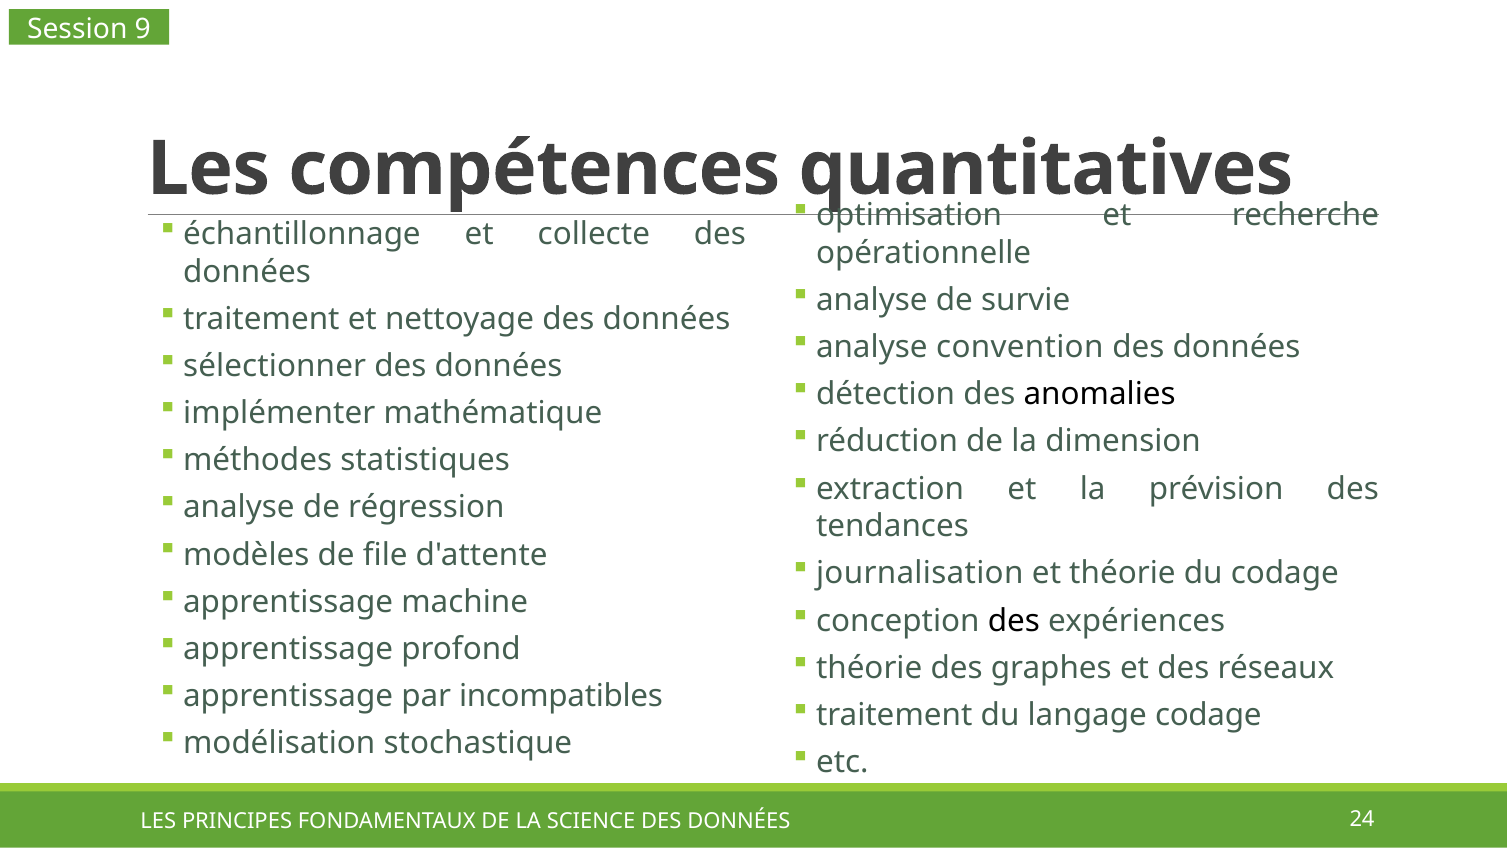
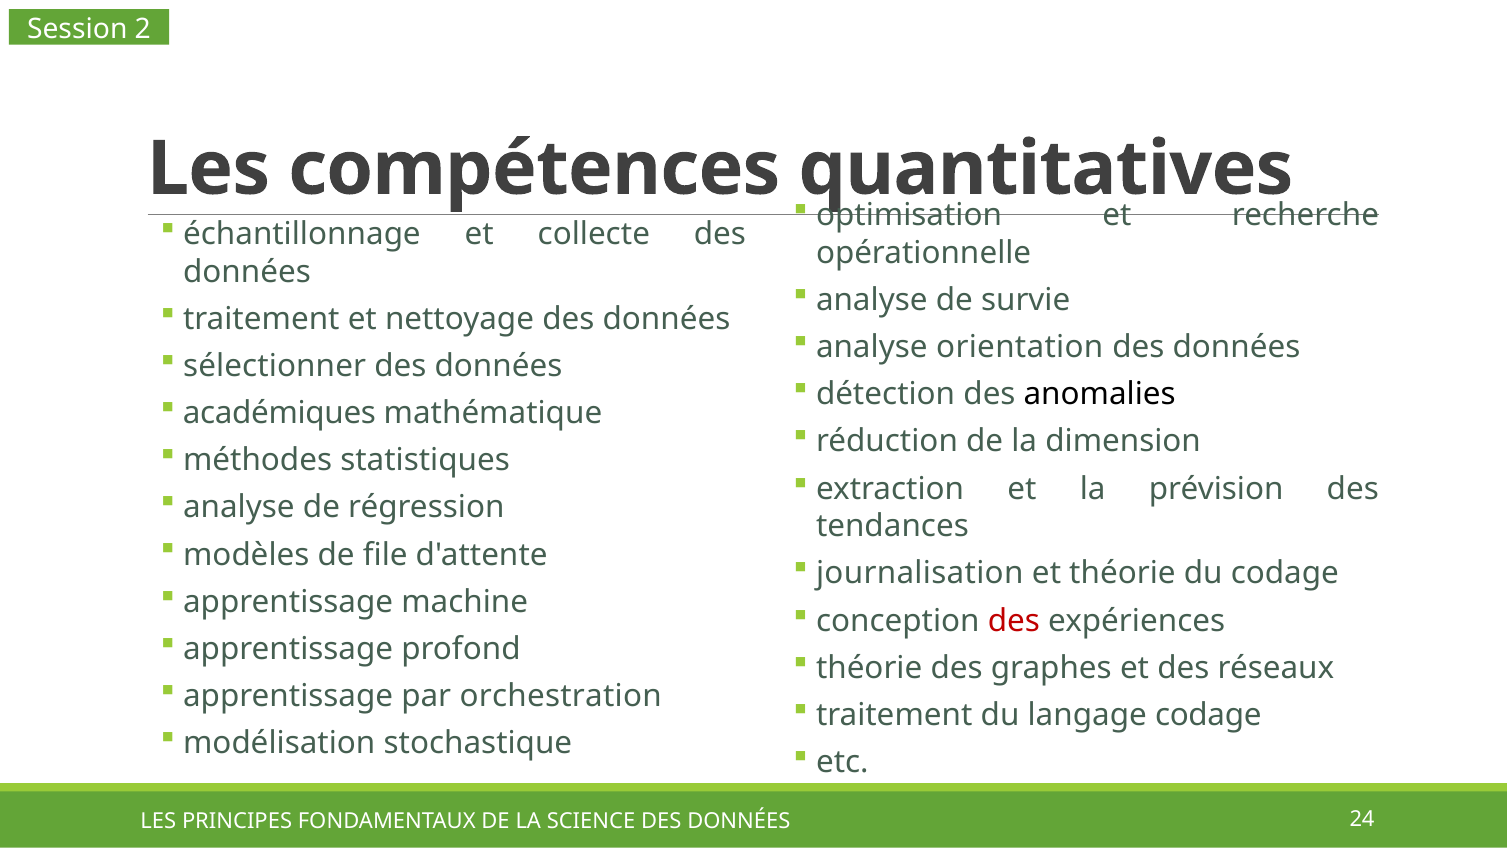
9: 9 -> 2 (143, 30)
convention: convention -> orientation (1020, 347)
implémenter: implémenter -> académiques (279, 413)
des colour: black -> red (1014, 620)
incompatibles: incompatibles -> orchestration (561, 696)
